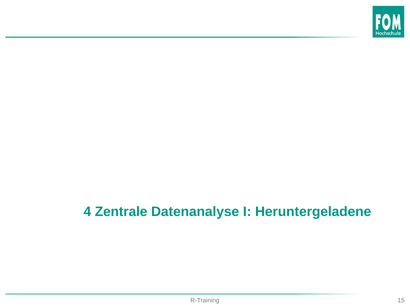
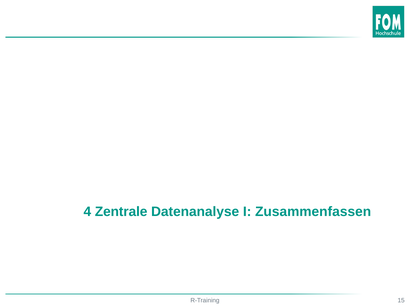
Heruntergeladene: Heruntergeladene -> Zusammenfassen (313, 212)
